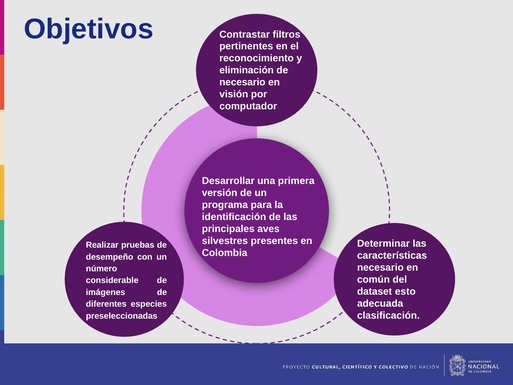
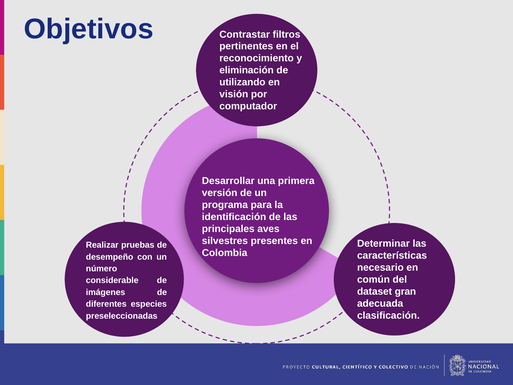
necesario: necesario -> utilizando (242, 82)
esto: esto -> gran (405, 291)
